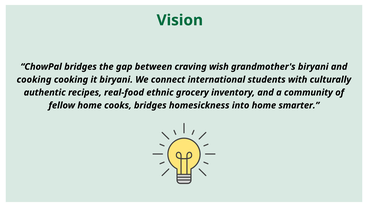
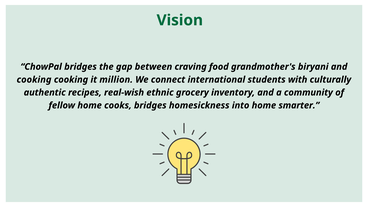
wish: wish -> food (219, 67)
it biryani: biryani -> million (116, 80)
real-food: real-food -> real-wish (124, 92)
